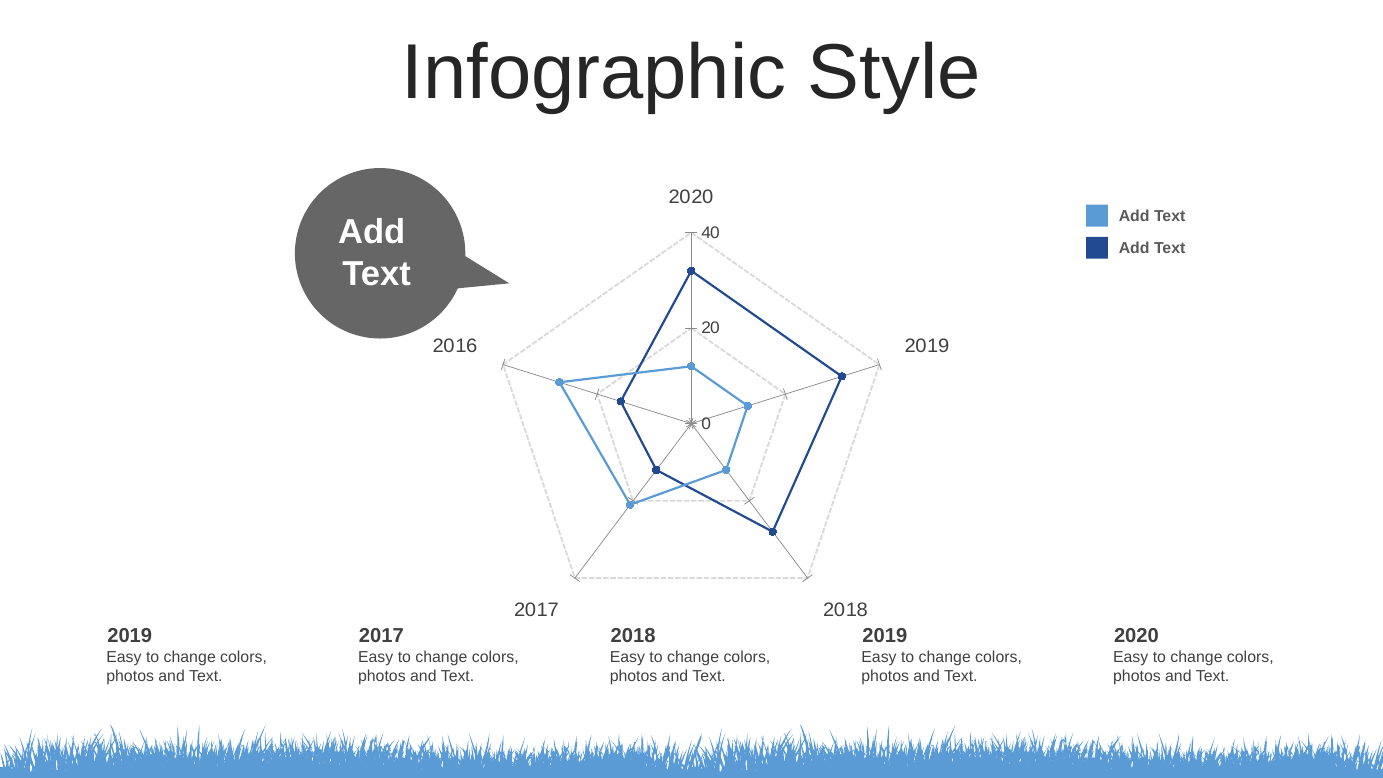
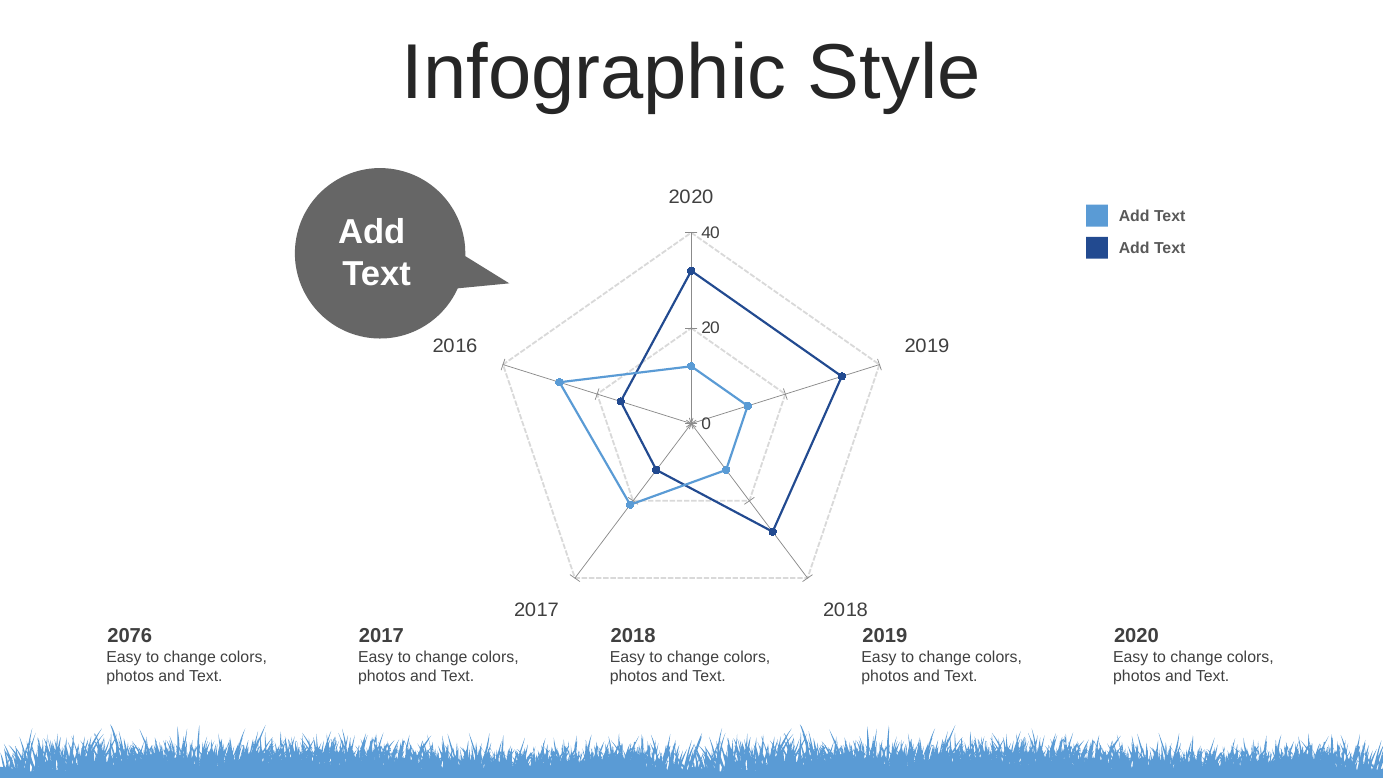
2019: 2019 -> 2076 (130, 635)
